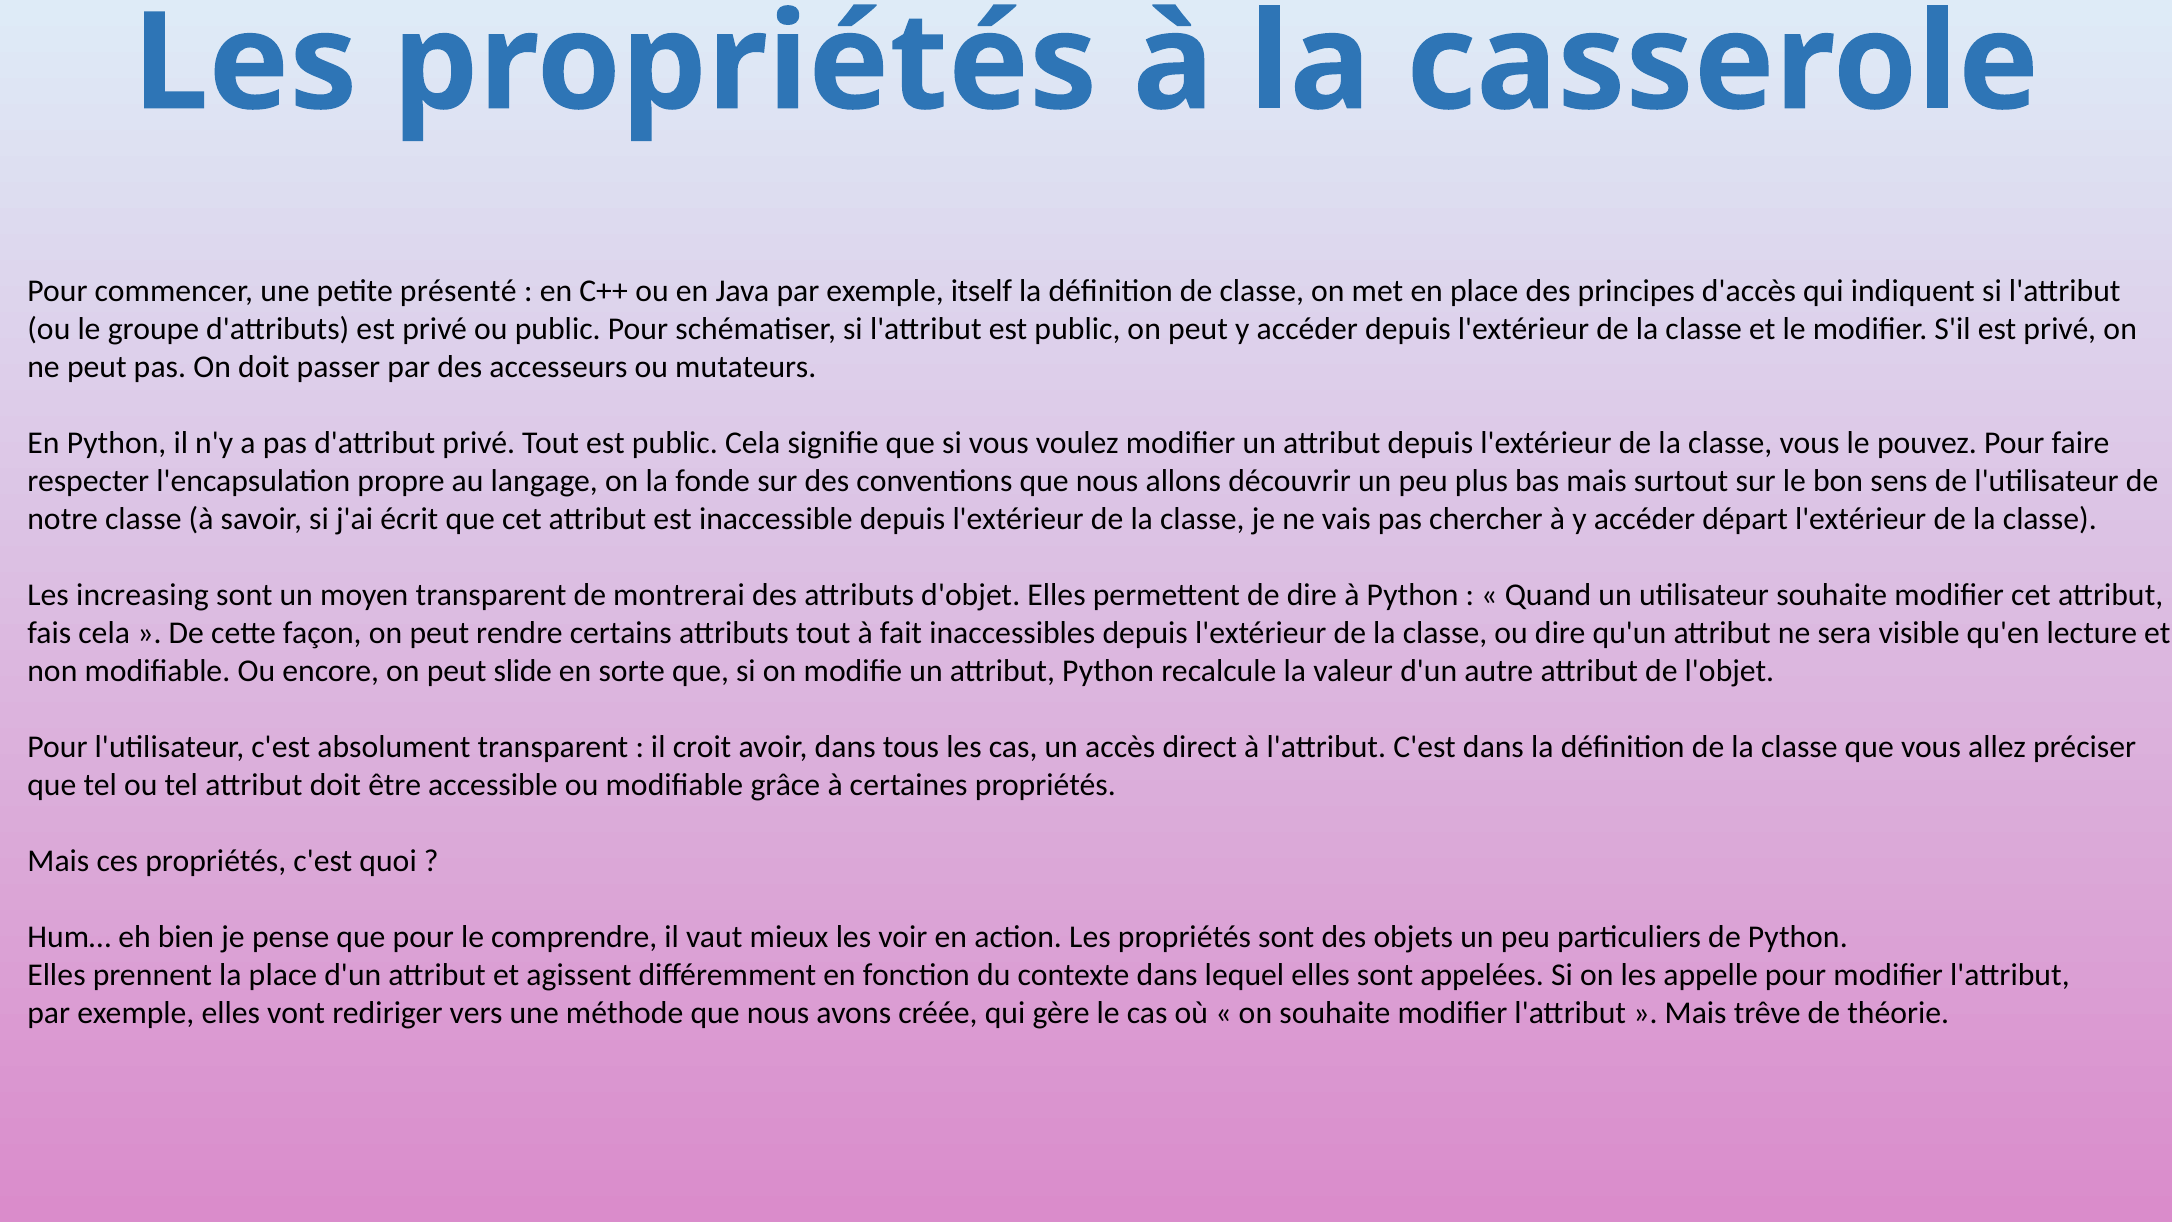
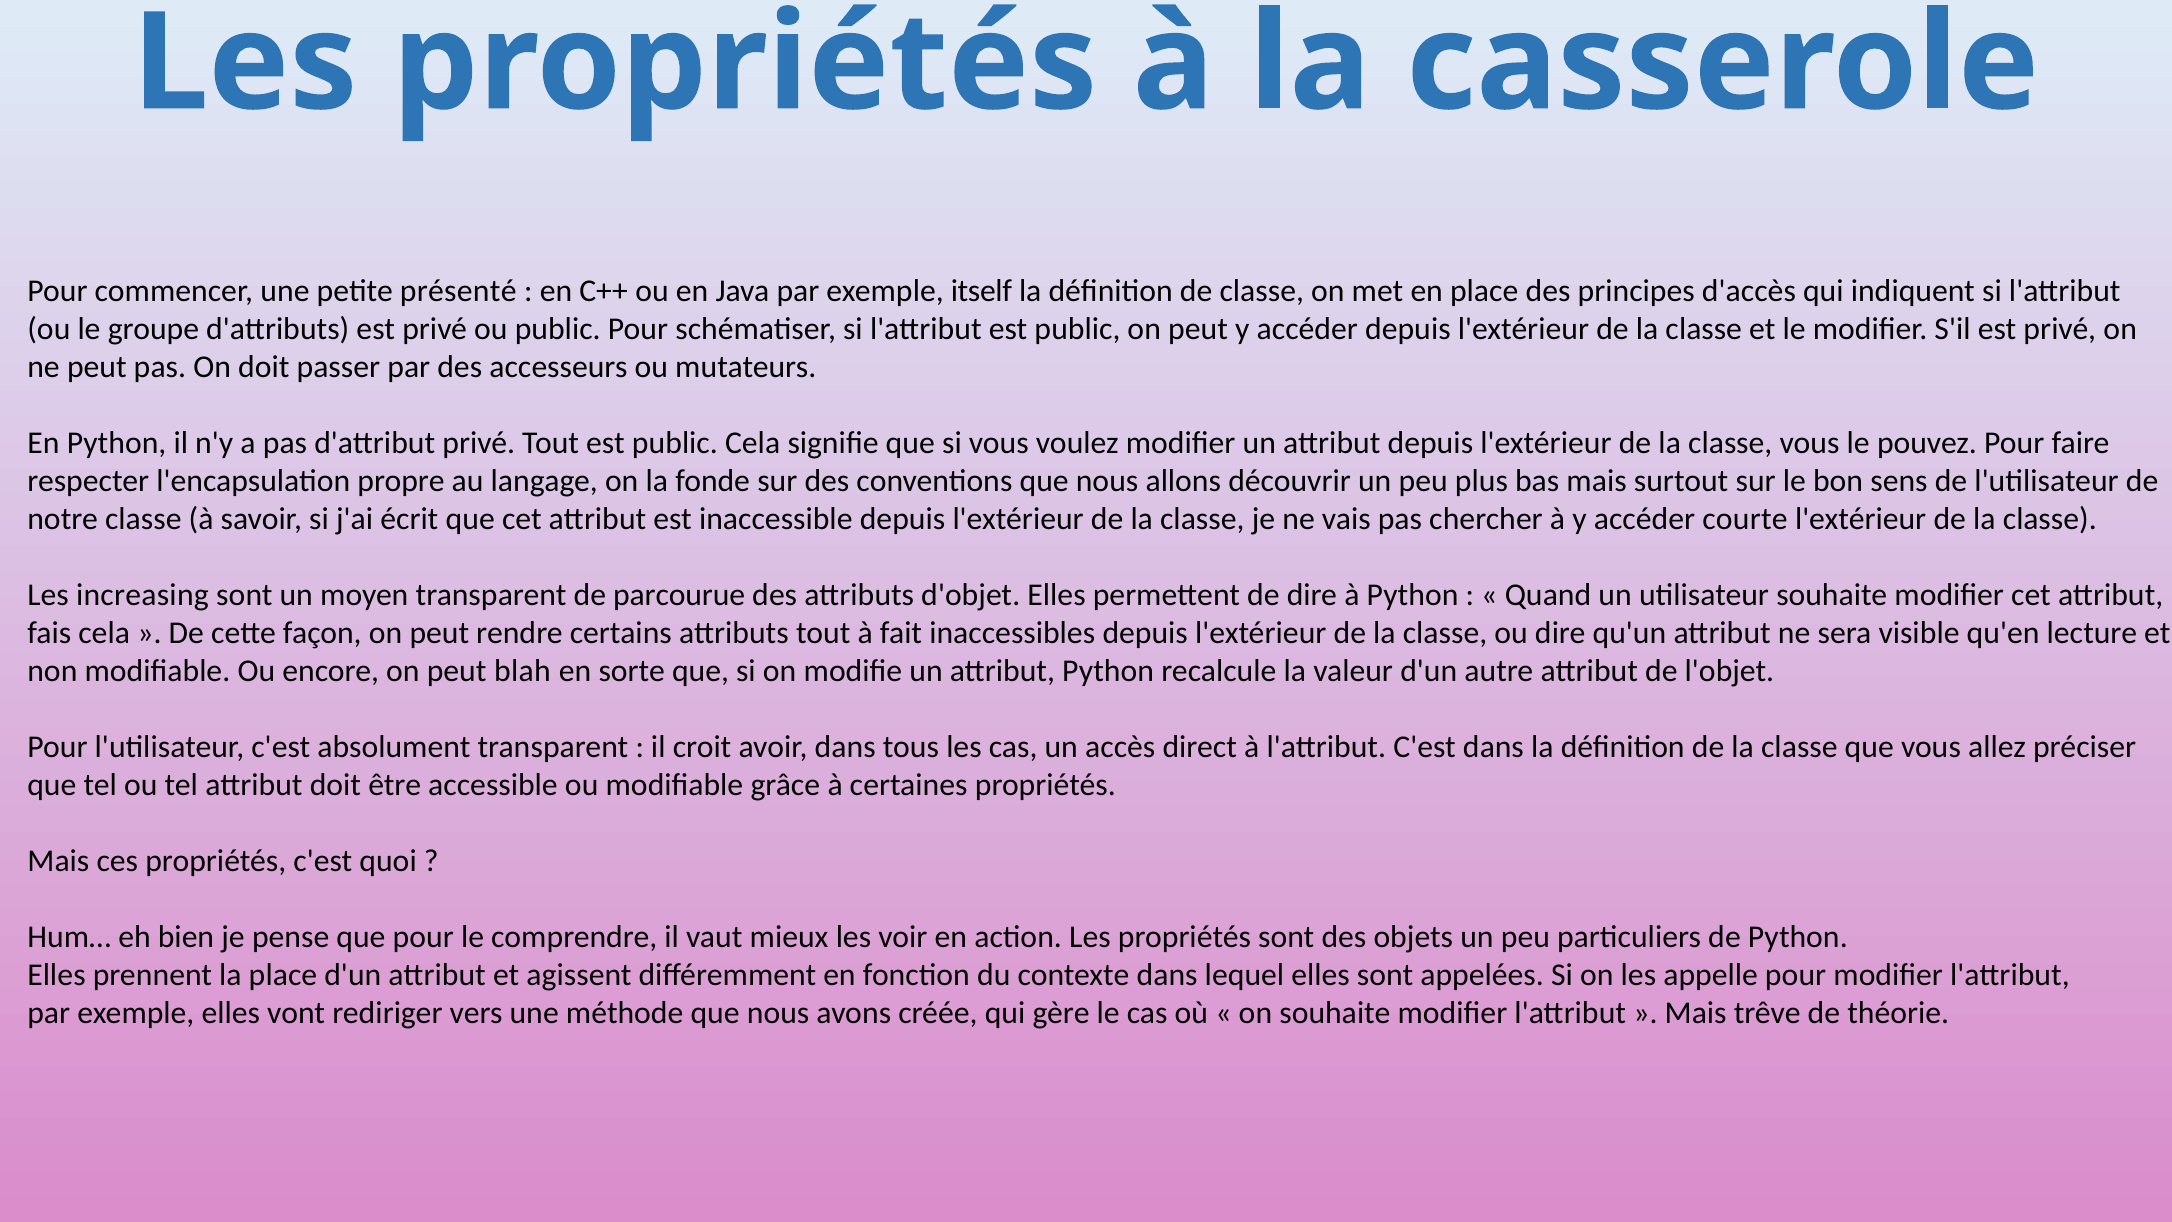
départ: départ -> courte (1745, 519)
montrerai: montrerai -> parcourue (679, 595)
slide: slide -> blah (523, 671)
